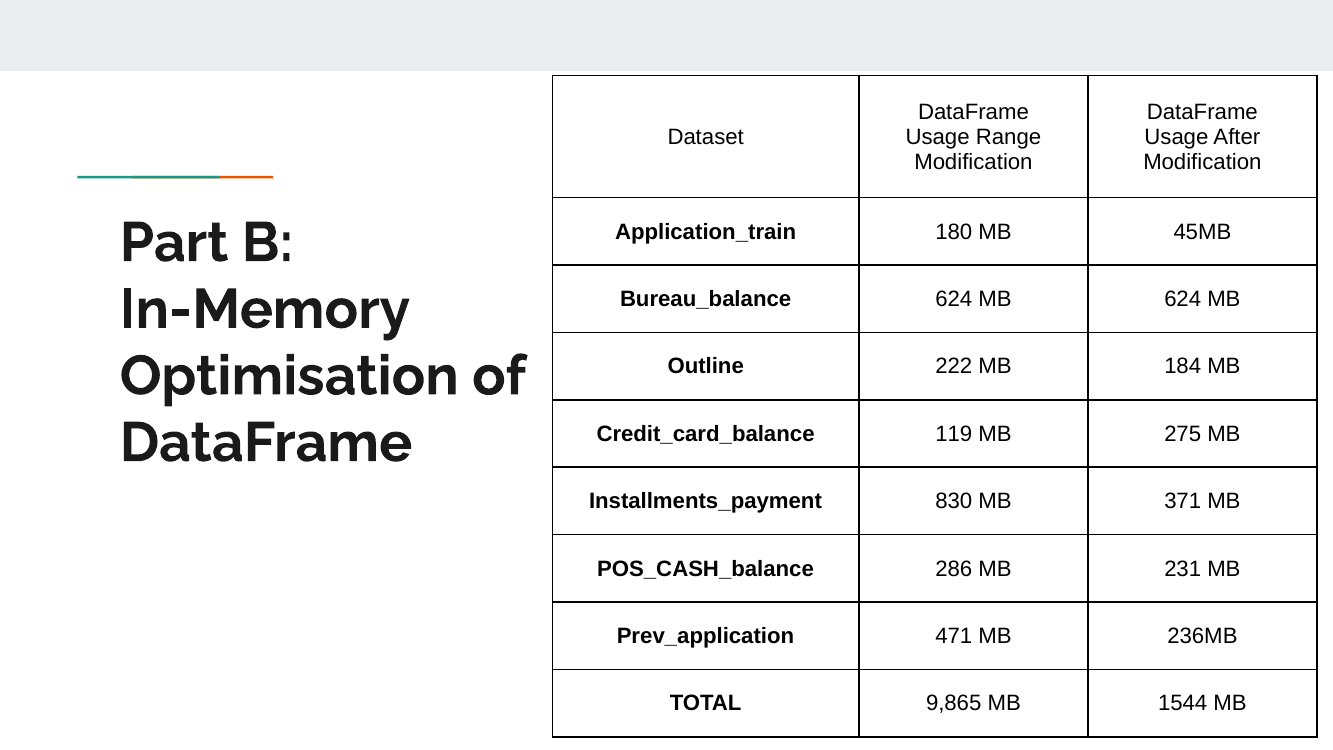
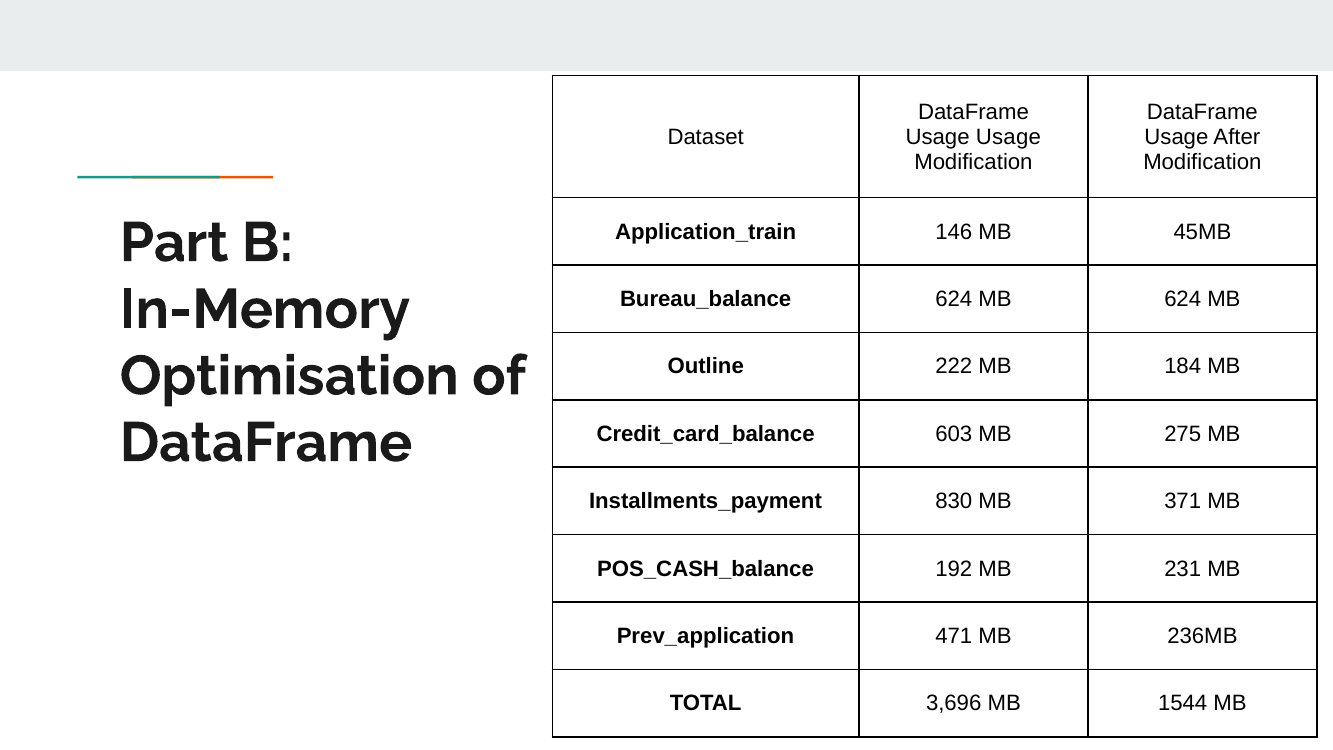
Usage Range: Range -> Usage (1008, 137)
180: 180 -> 146 (954, 232)
119: 119 -> 603 (954, 434)
286: 286 -> 192 (954, 569)
9,865: 9,865 -> 3,696 (954, 703)
